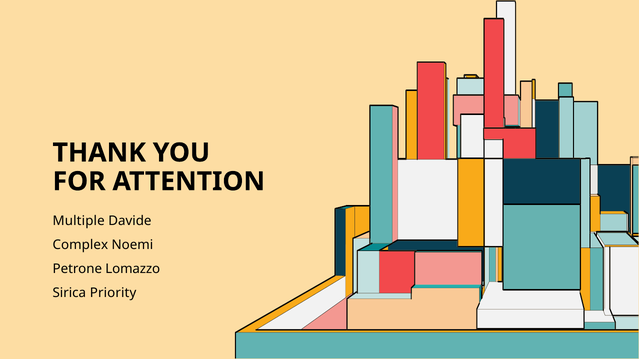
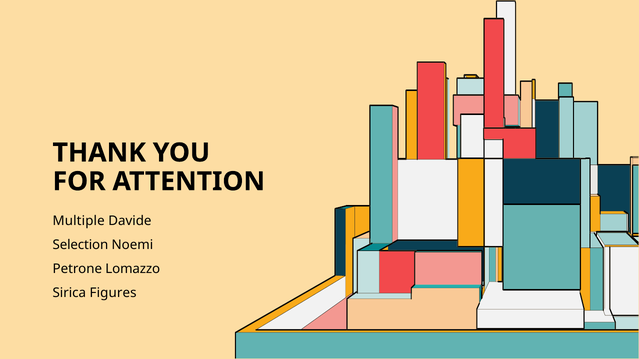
Complex: Complex -> Selection (80, 245)
Priority: Priority -> Figures (113, 293)
